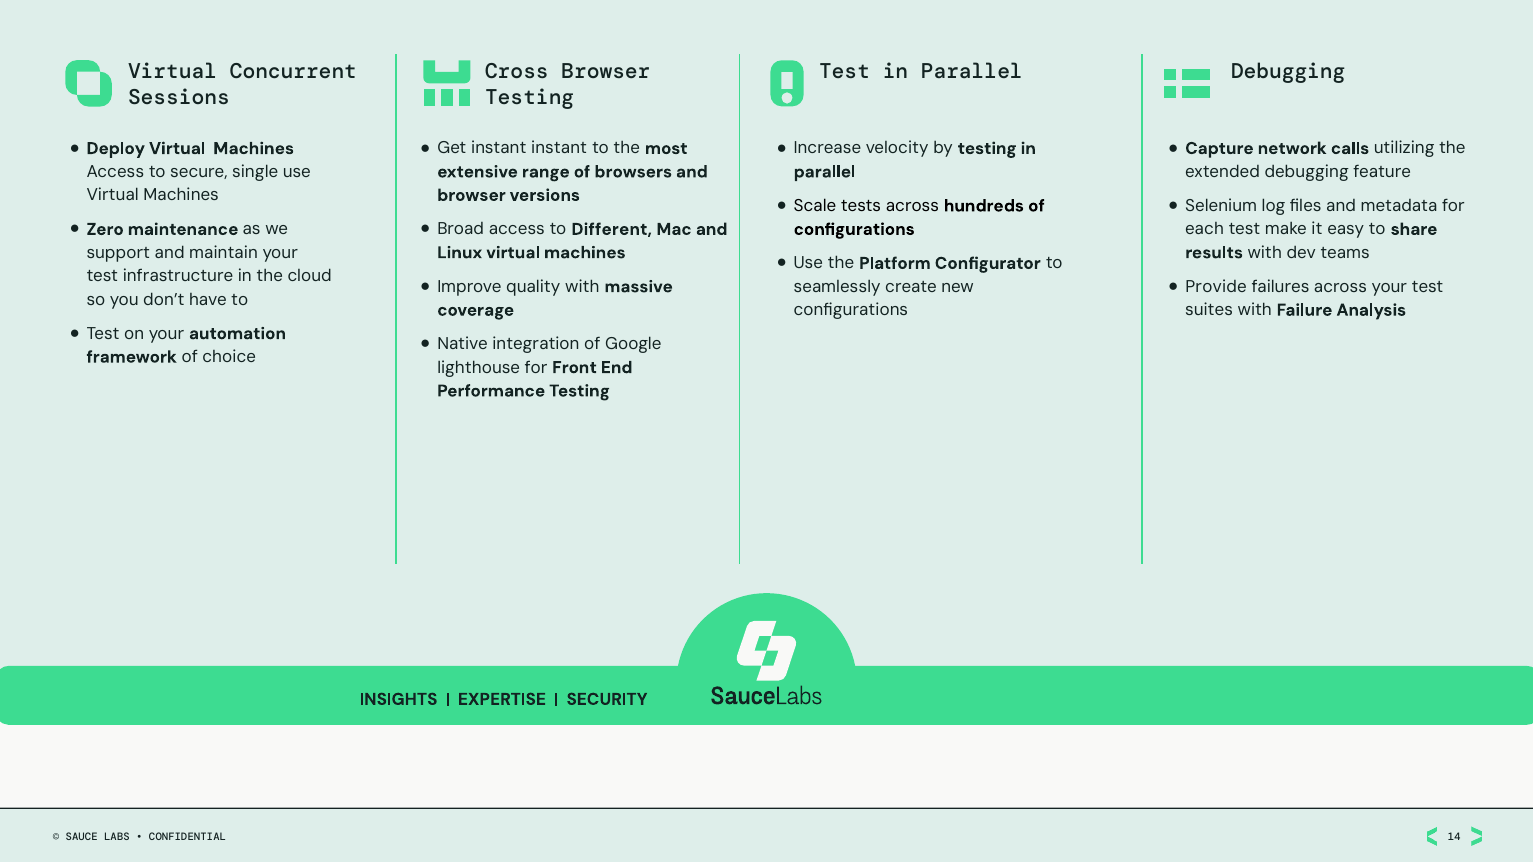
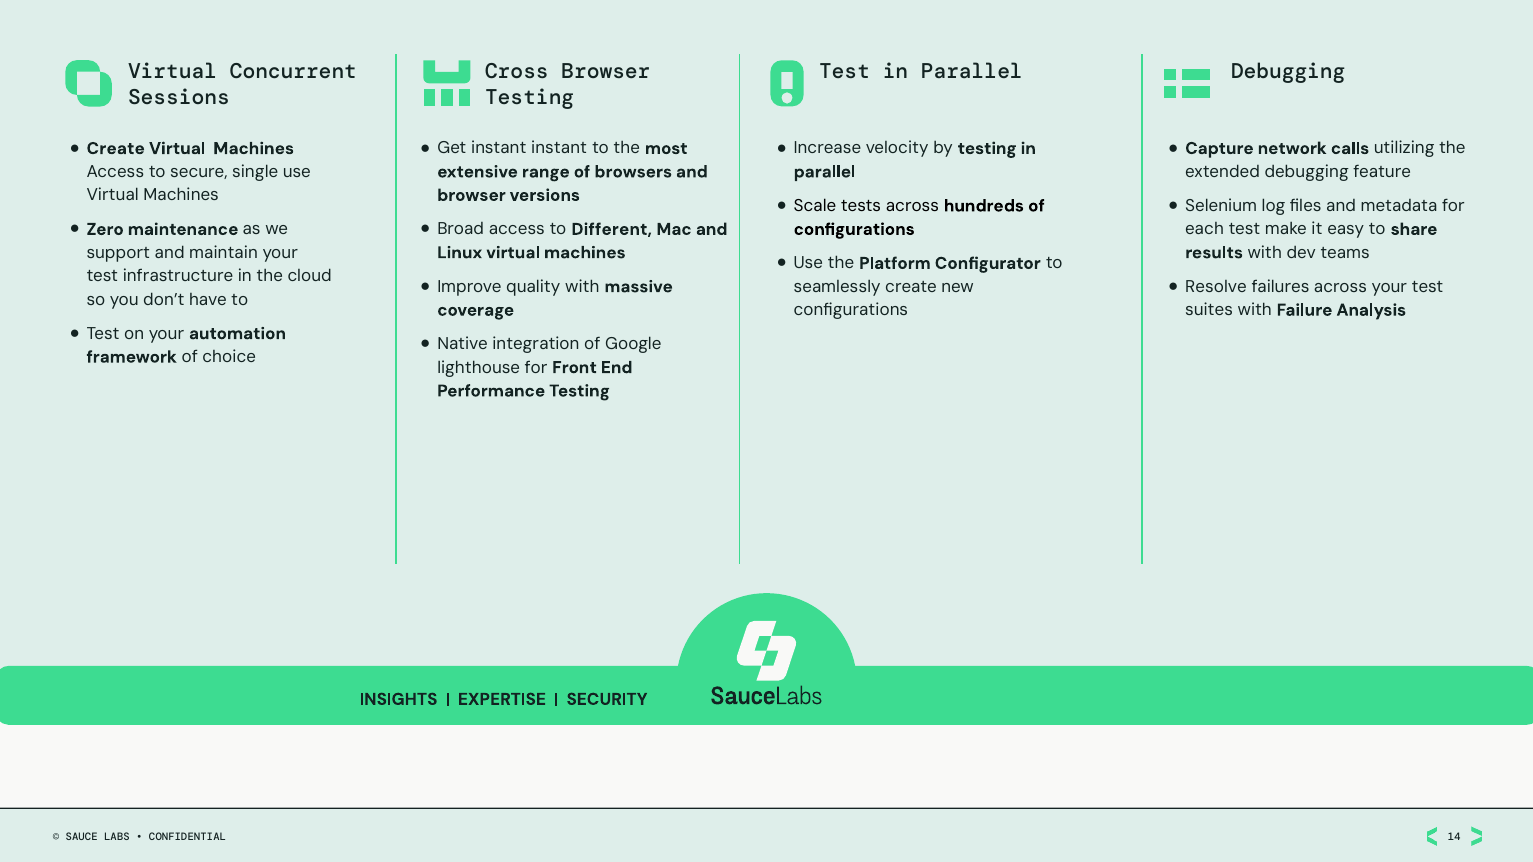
Deploy: Deploy -> Create (116, 148)
Provide: Provide -> Resolve (1216, 287)
